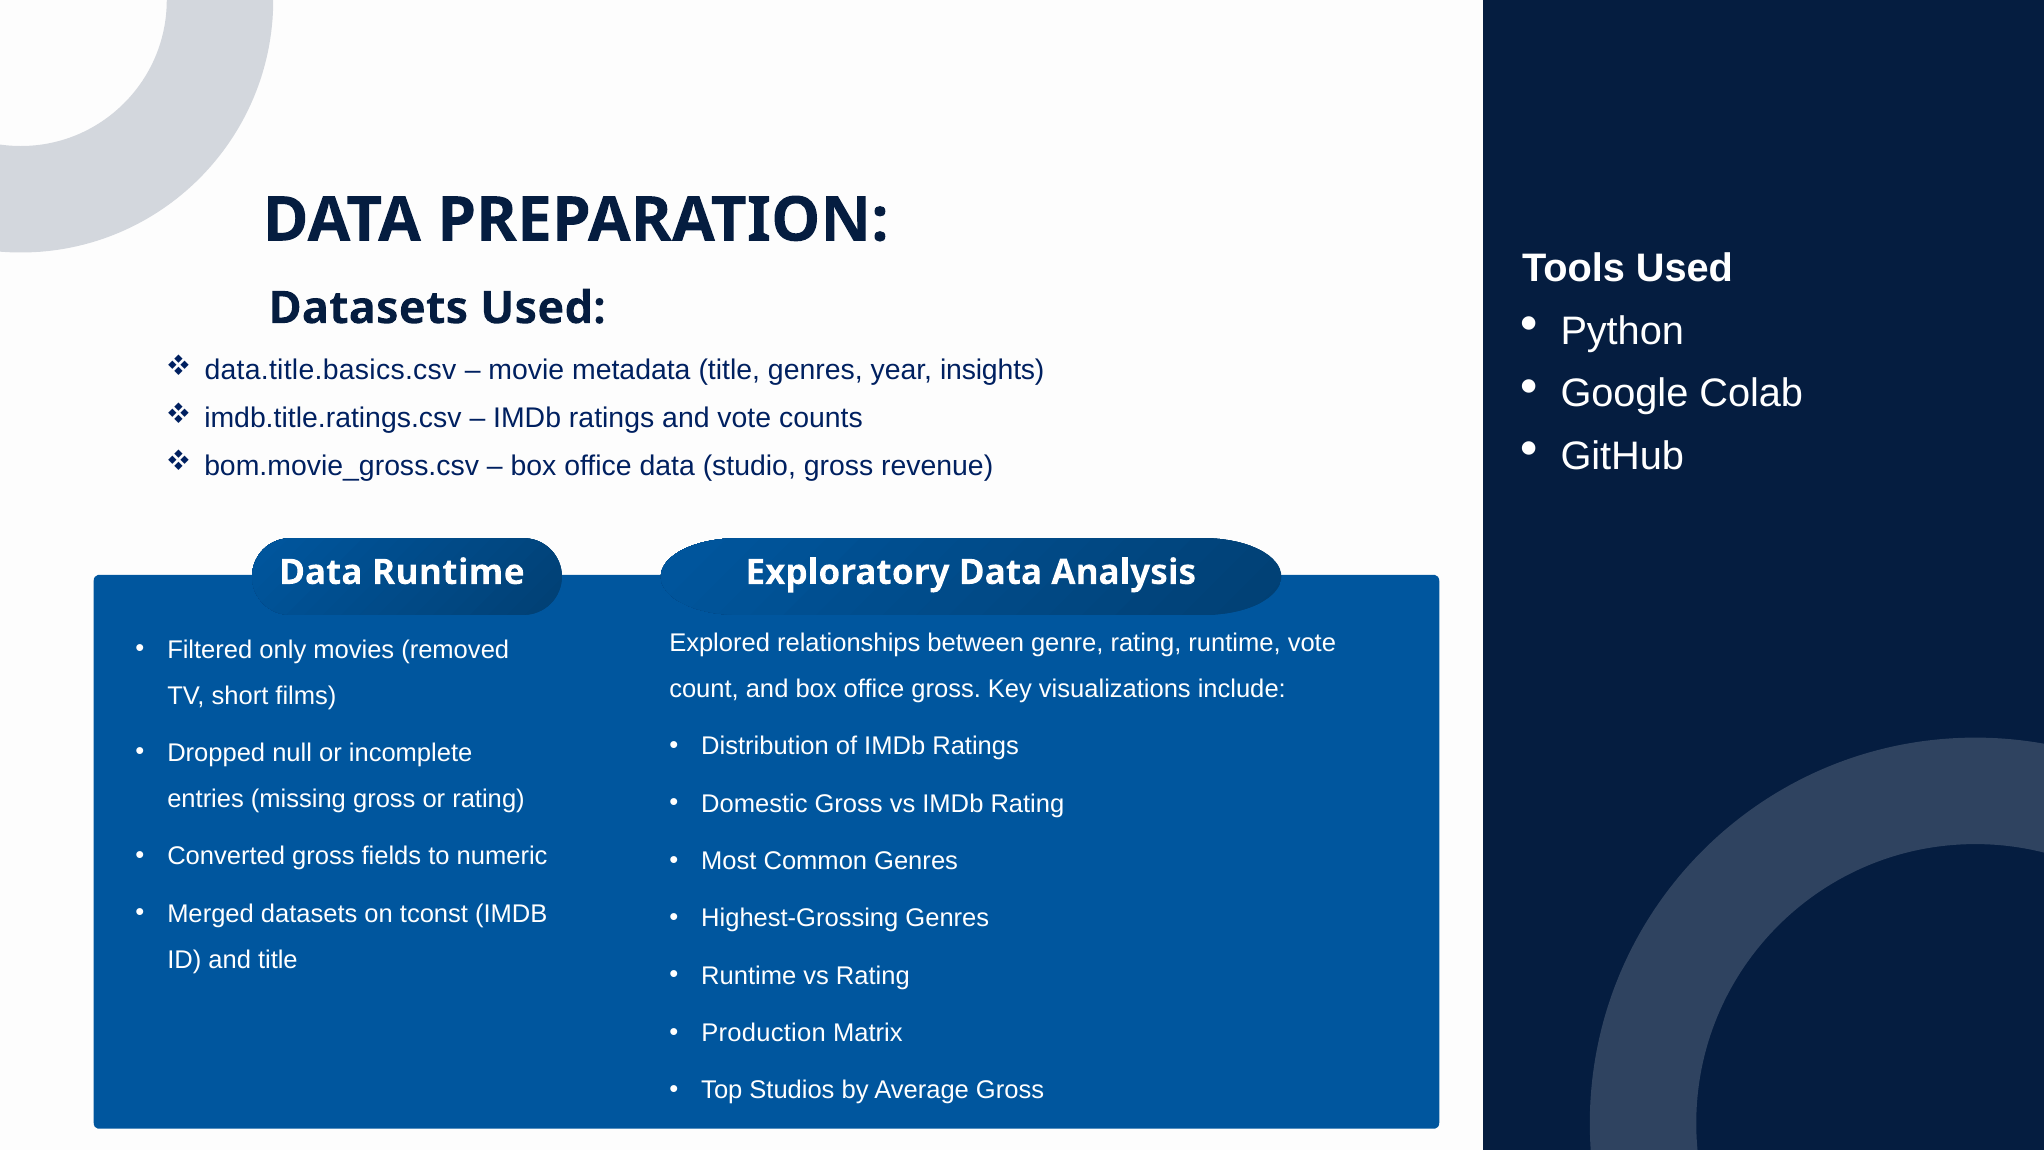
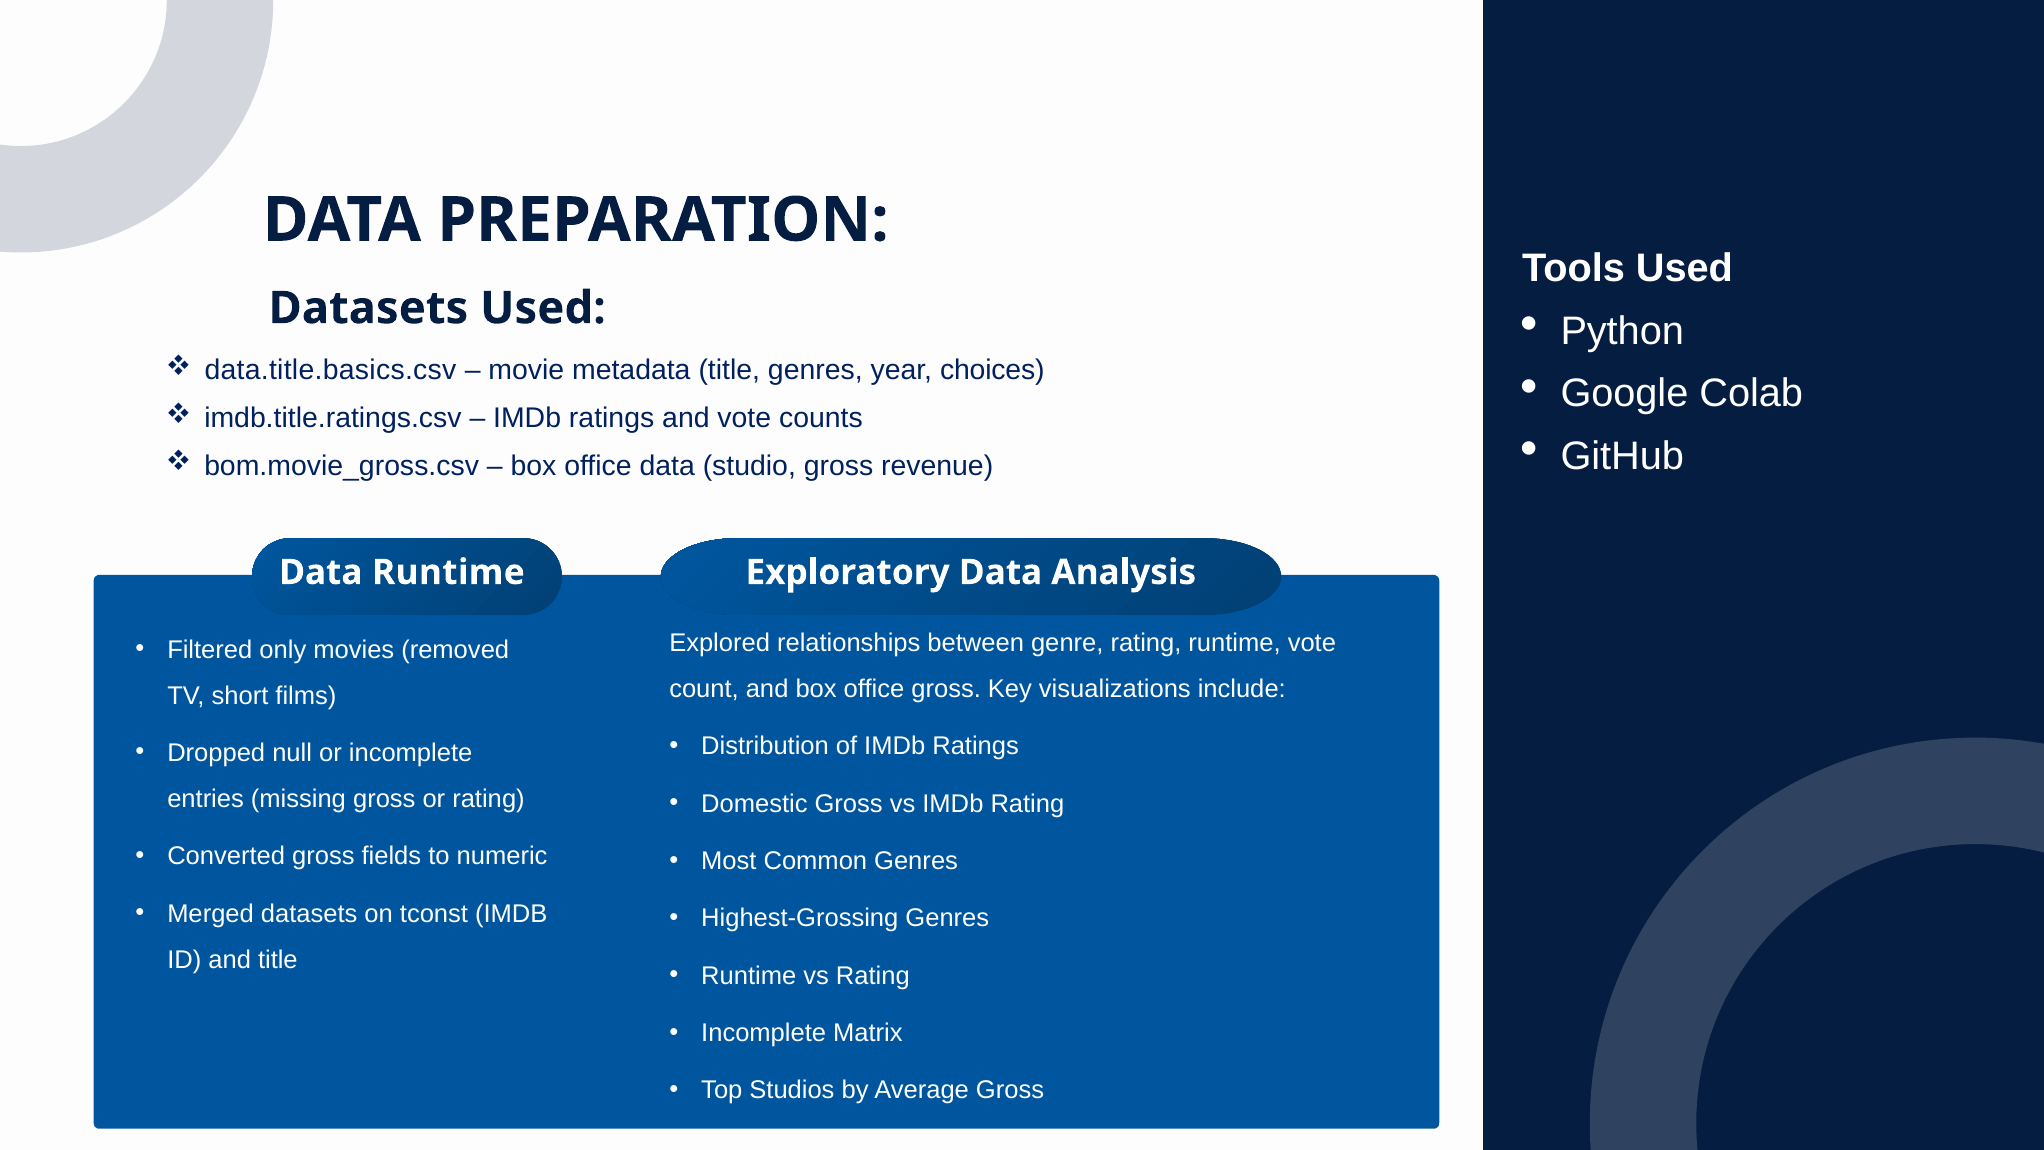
insights: insights -> choices (992, 370)
Production: Production -> Incomplete (764, 1033)
